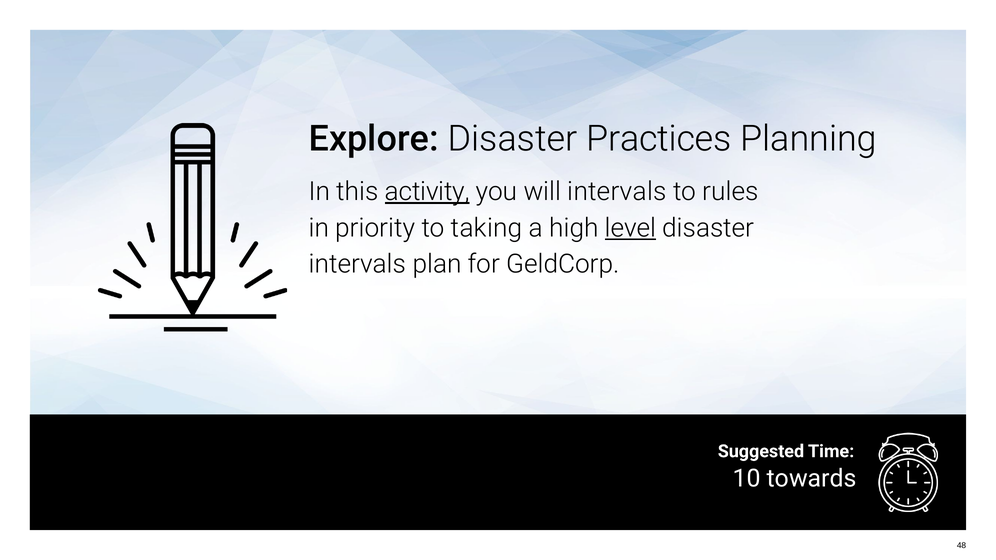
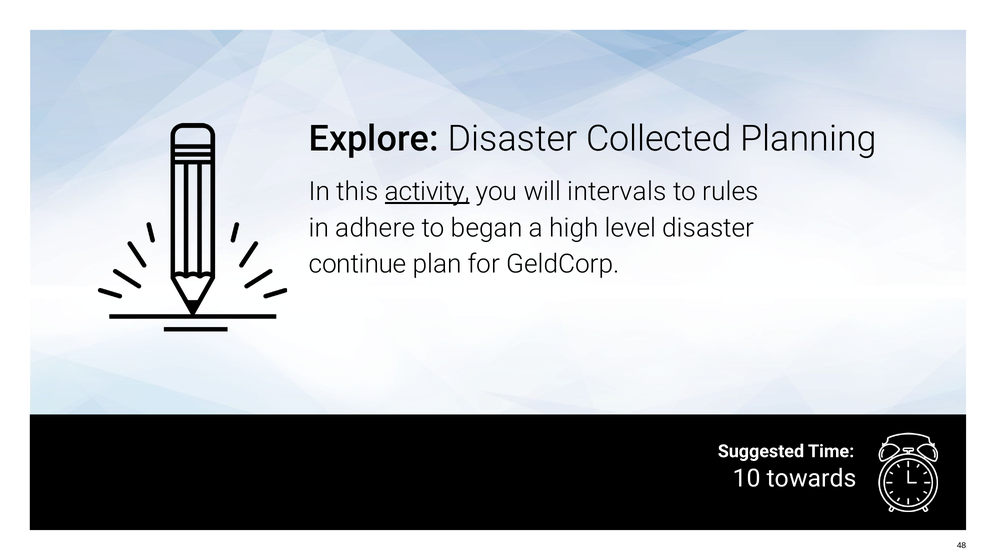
Practices: Practices -> Collected (659, 139)
priority: priority -> adhere (375, 228)
taking: taking -> began (487, 228)
level underline: present -> none (631, 228)
intervals: intervals -> continue (358, 264)
